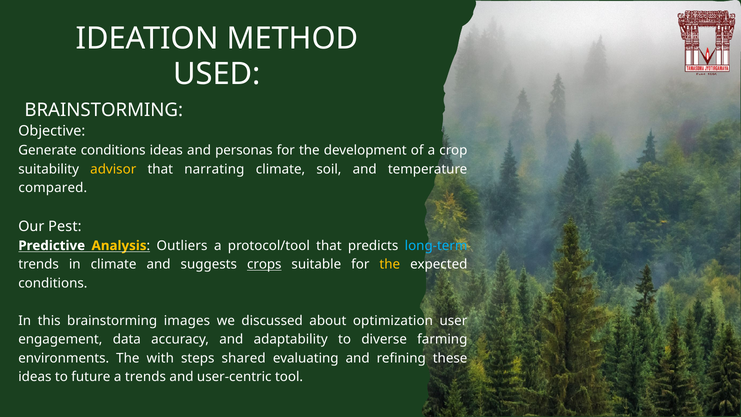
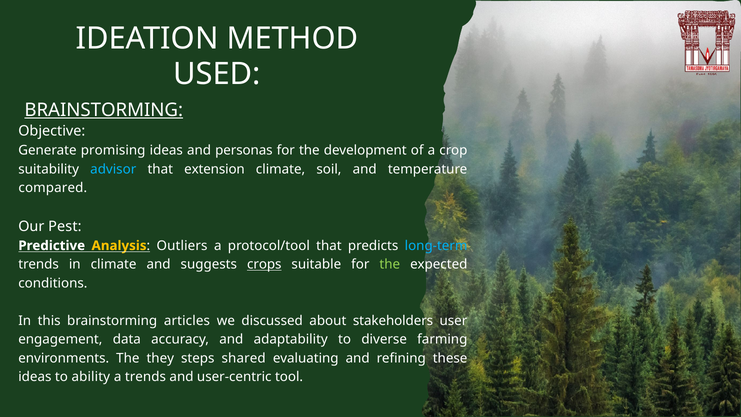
BRAINSTORMING underline: none -> present (104, 110)
Generate conditions: conditions -> promising (113, 150)
advisor colour: yellow -> light blue (113, 169)
narrating: narrating -> extension (214, 169)
the colour: yellow -> light green (390, 264)
images: images -> articles (187, 320)
optimization: optimization -> stakeholders (393, 320)
with: with -> they (160, 358)
future: future -> ability (91, 377)
